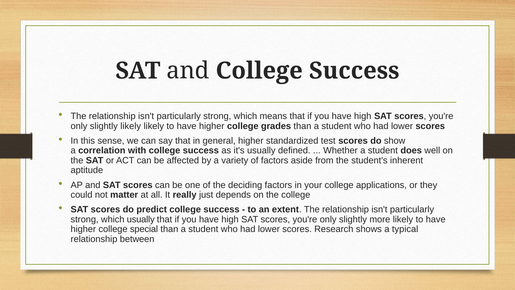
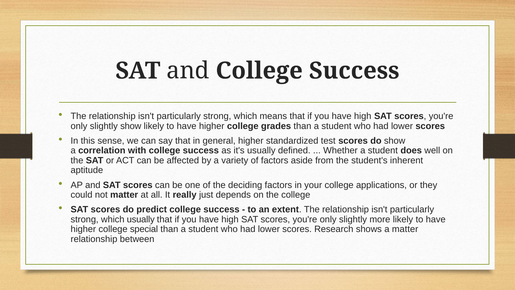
slightly likely: likely -> show (131, 126)
a typical: typical -> matter (405, 229)
